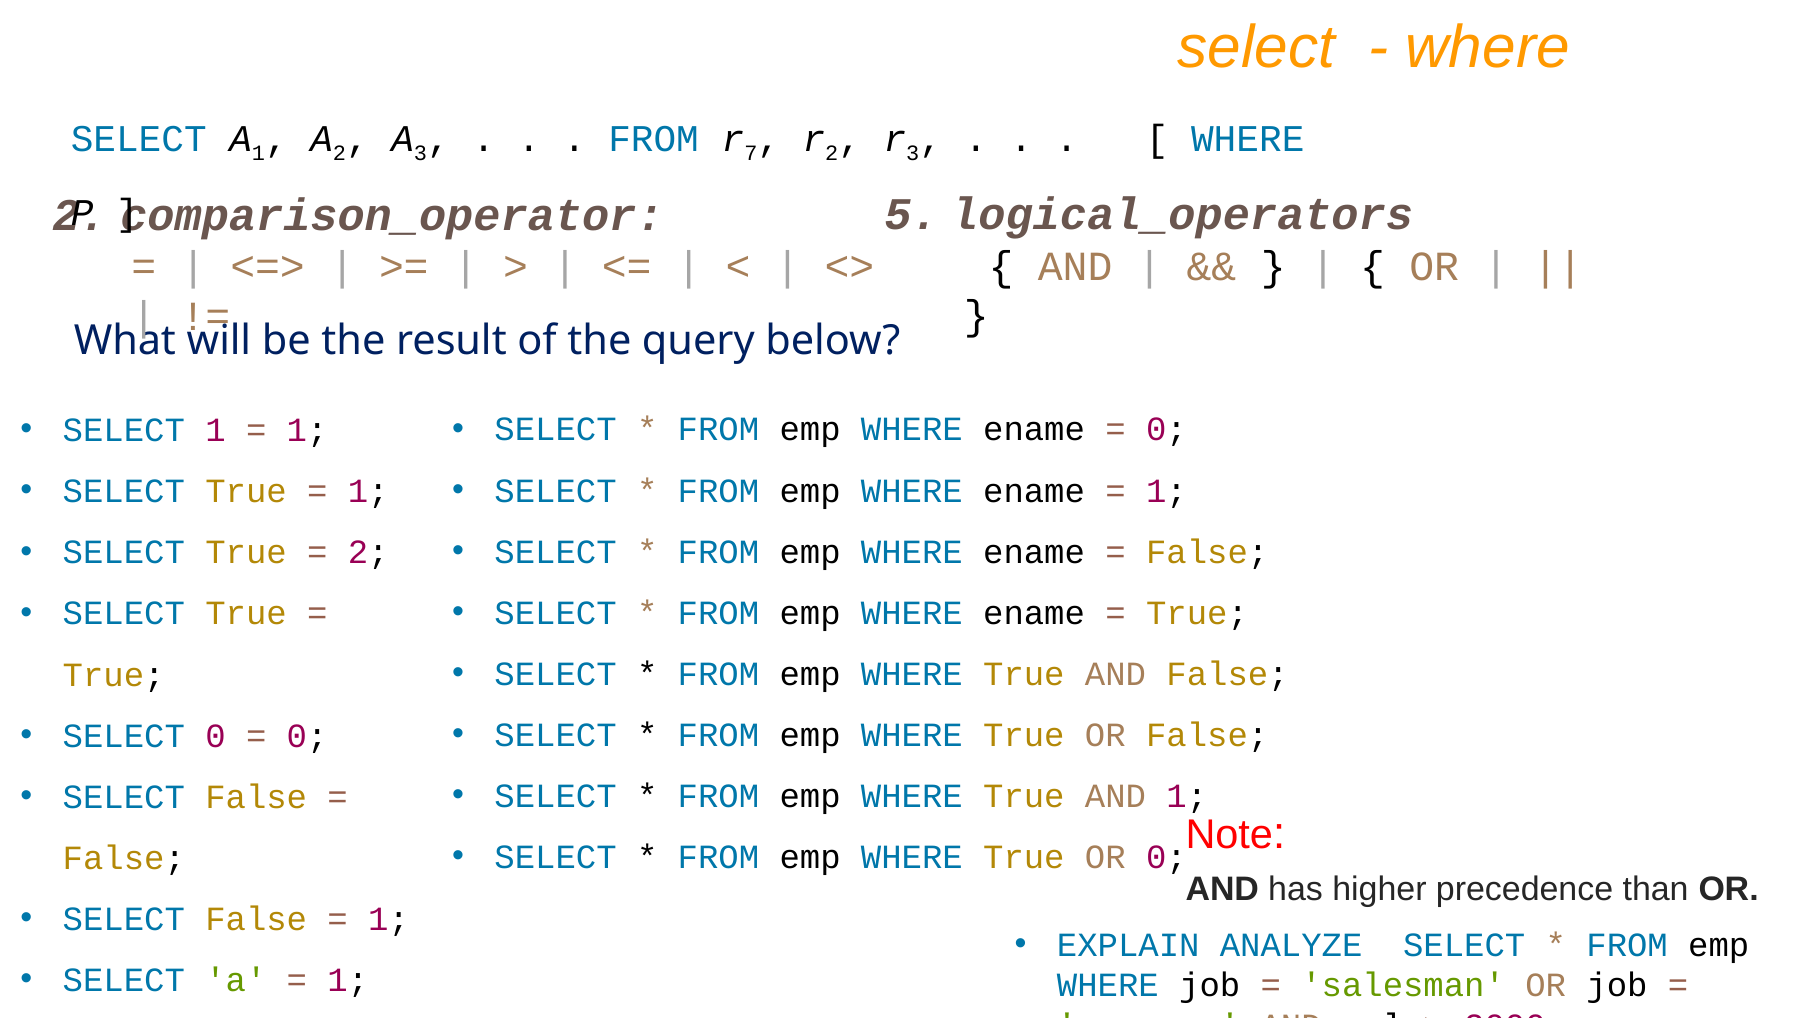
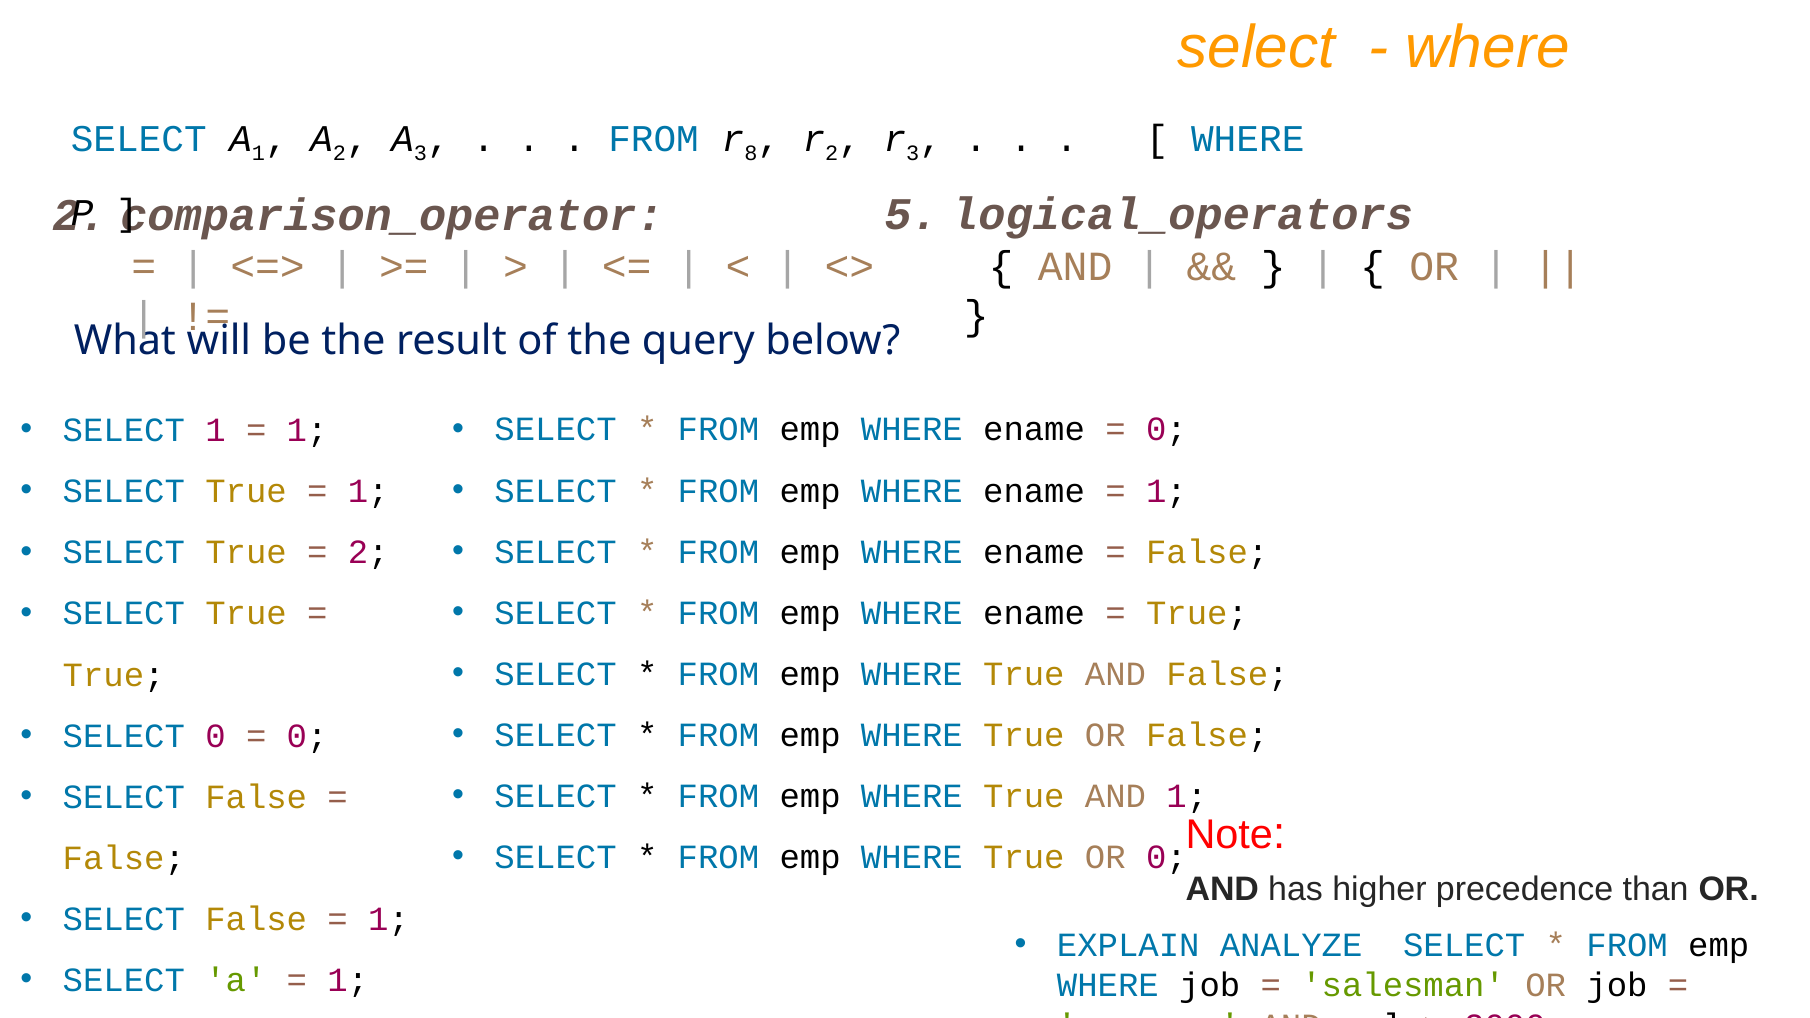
7: 7 -> 8 (751, 154)
